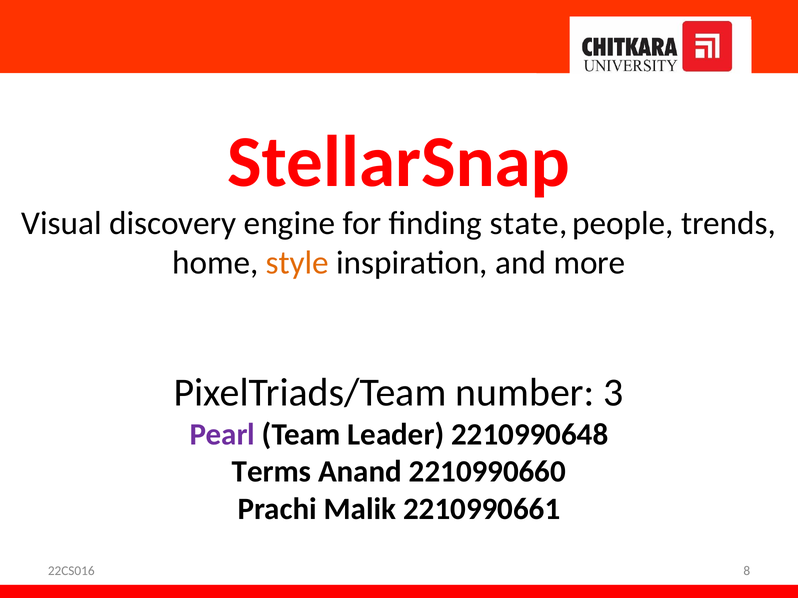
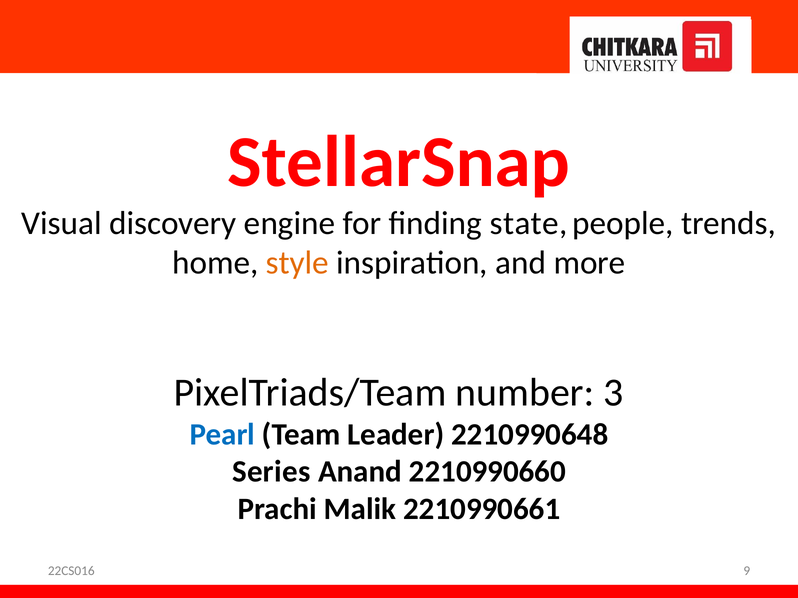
Pearl colour: purple -> blue (222, 435)
Terms: Terms -> Series (271, 472)
8: 8 -> 9 (747, 571)
